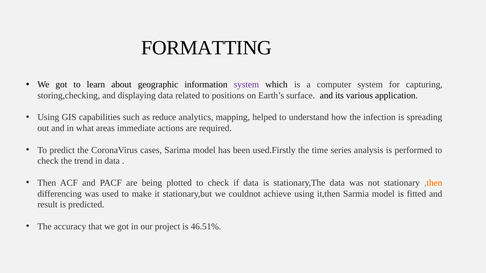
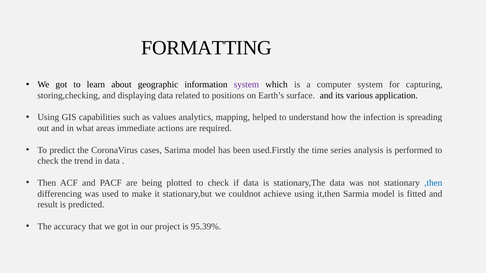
reduce: reduce -> values (164, 117)
,then colour: orange -> blue (433, 183)
46.51%: 46.51% -> 95.39% (206, 227)
